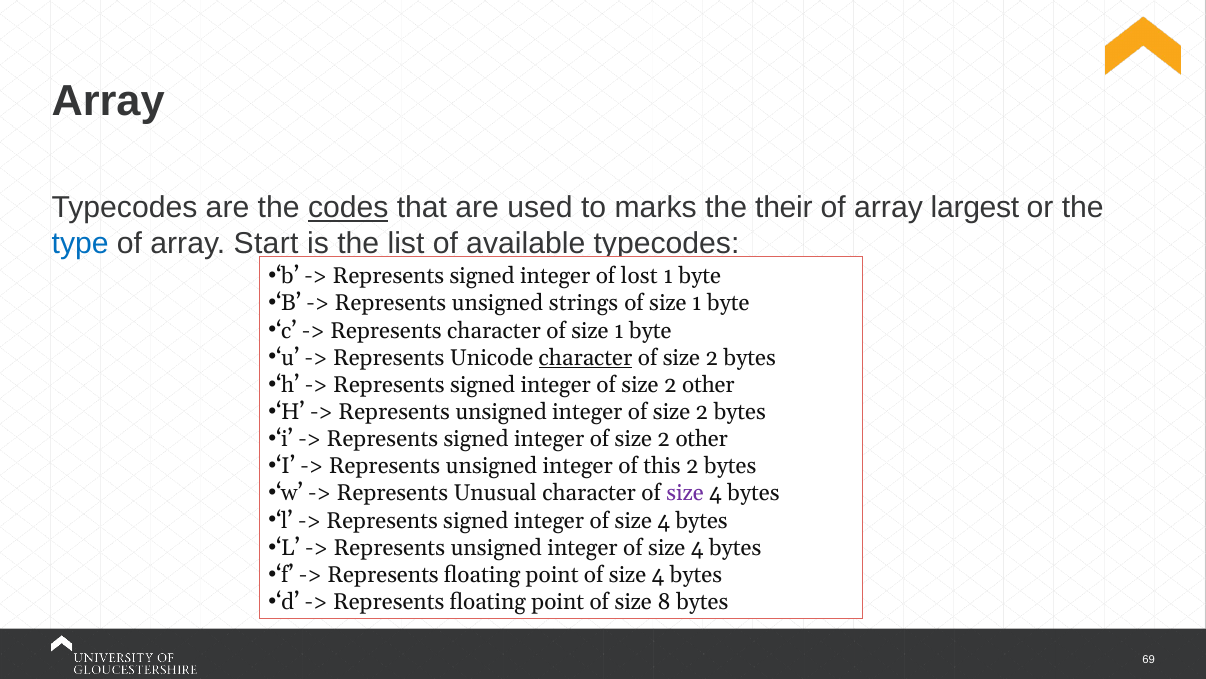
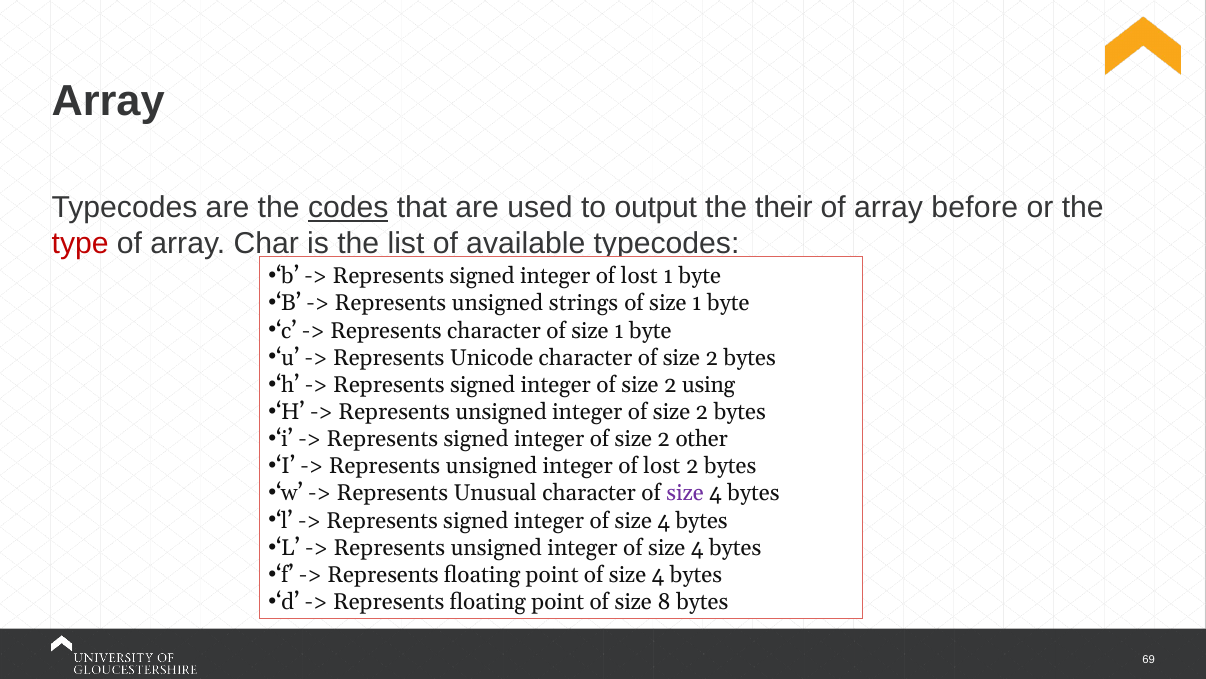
marks: marks -> output (656, 208)
largest: largest -> before (975, 208)
type colour: blue -> red (80, 244)
Start: Start -> Char (266, 244)
character underline: present -> none (586, 357)
other: other -> using (708, 384)
unsigned integer of this: this -> lost (662, 466)
